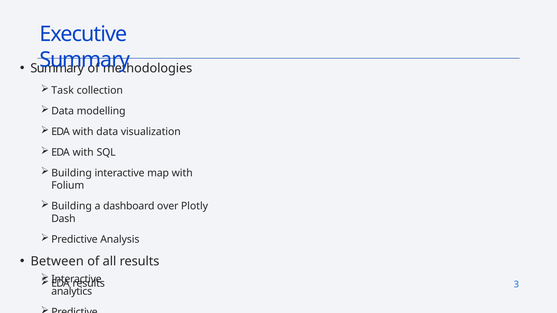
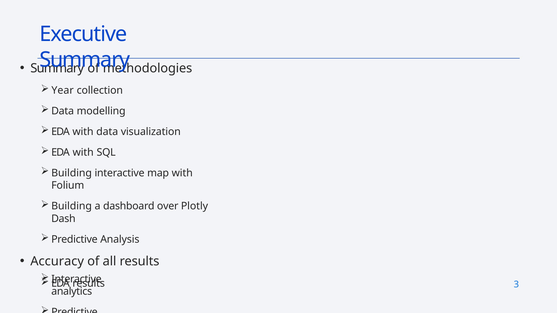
Task: Task -> Year (63, 90)
Between: Between -> Accuracy (57, 262)
